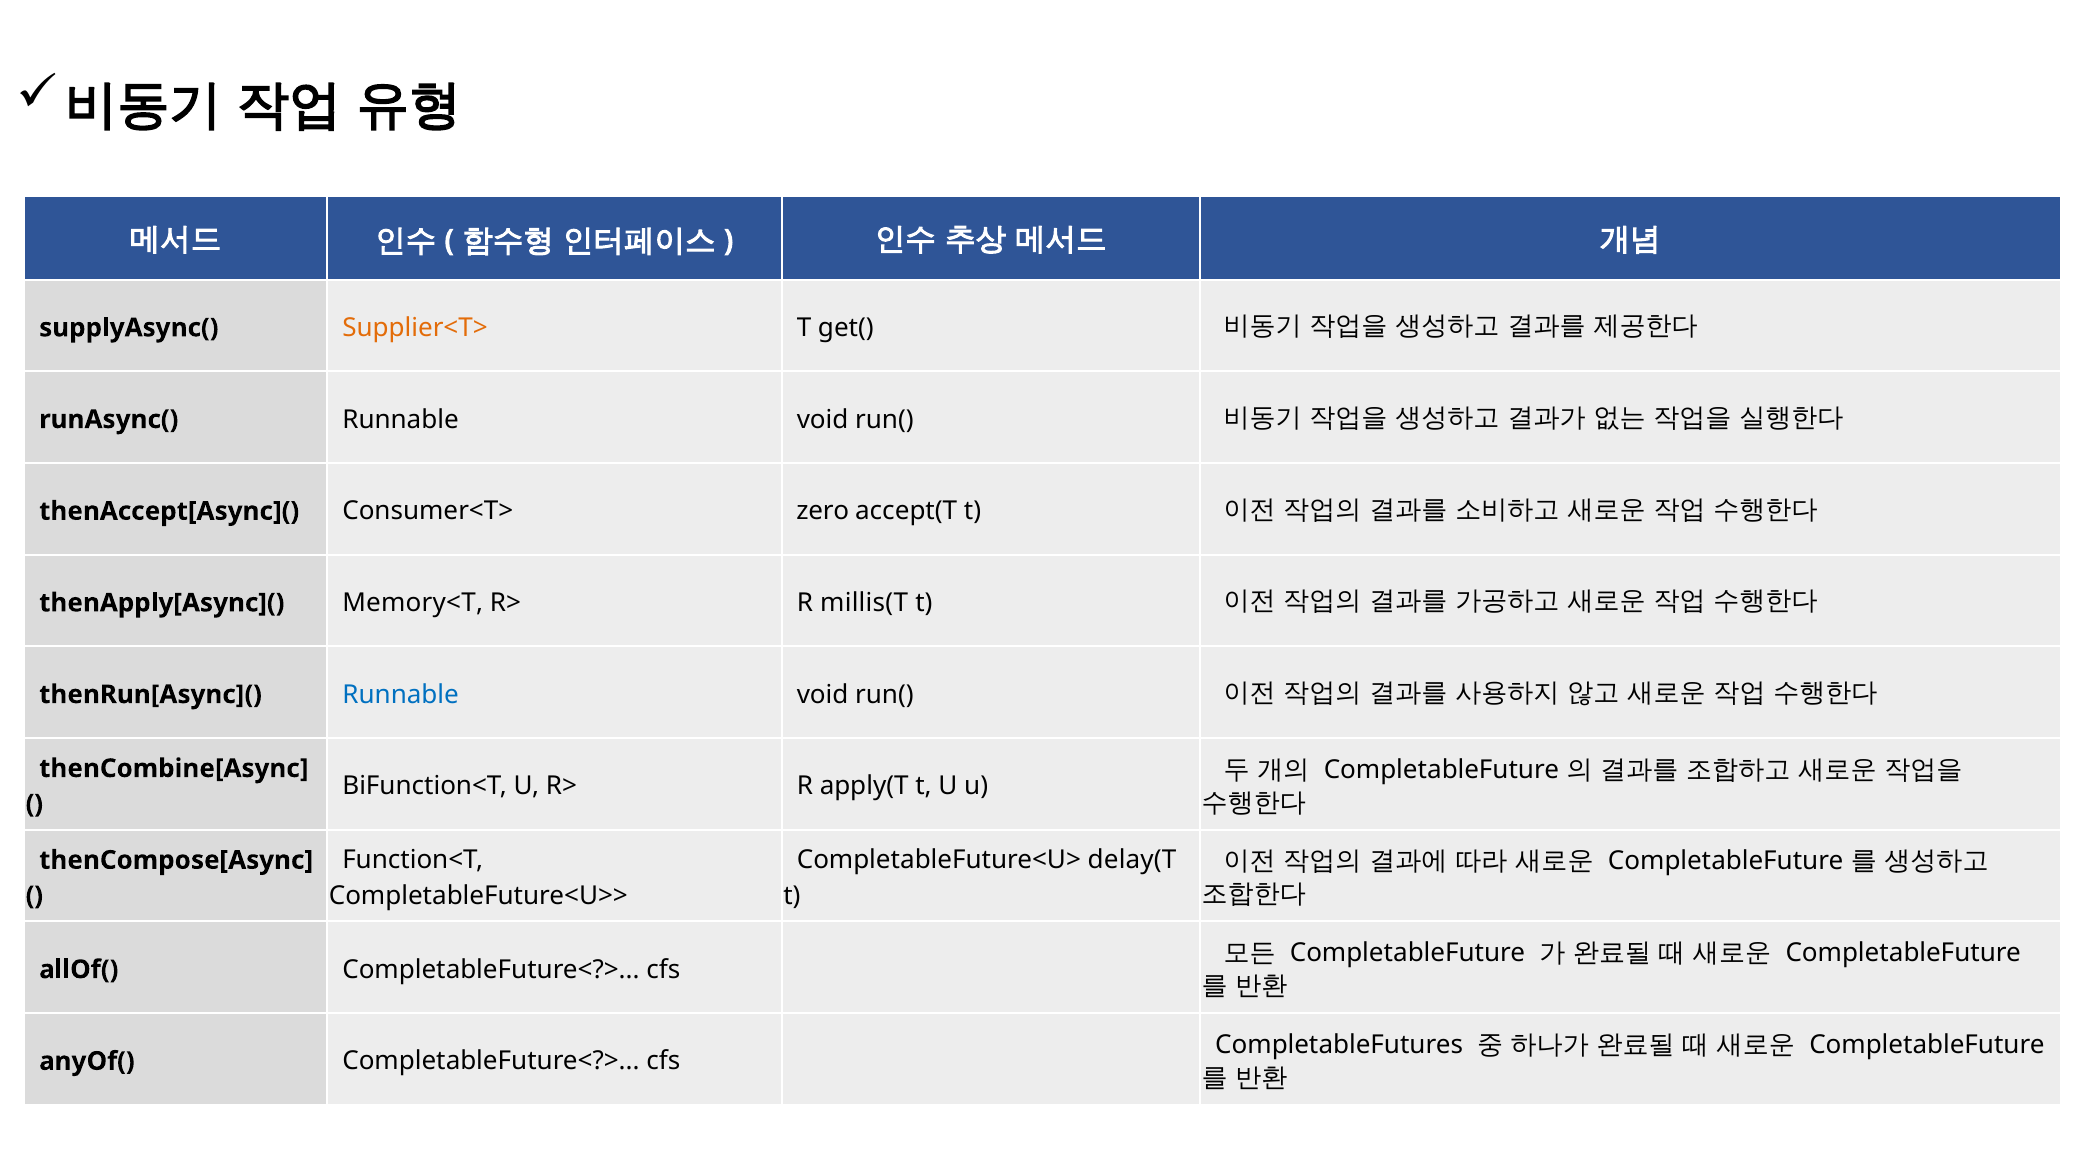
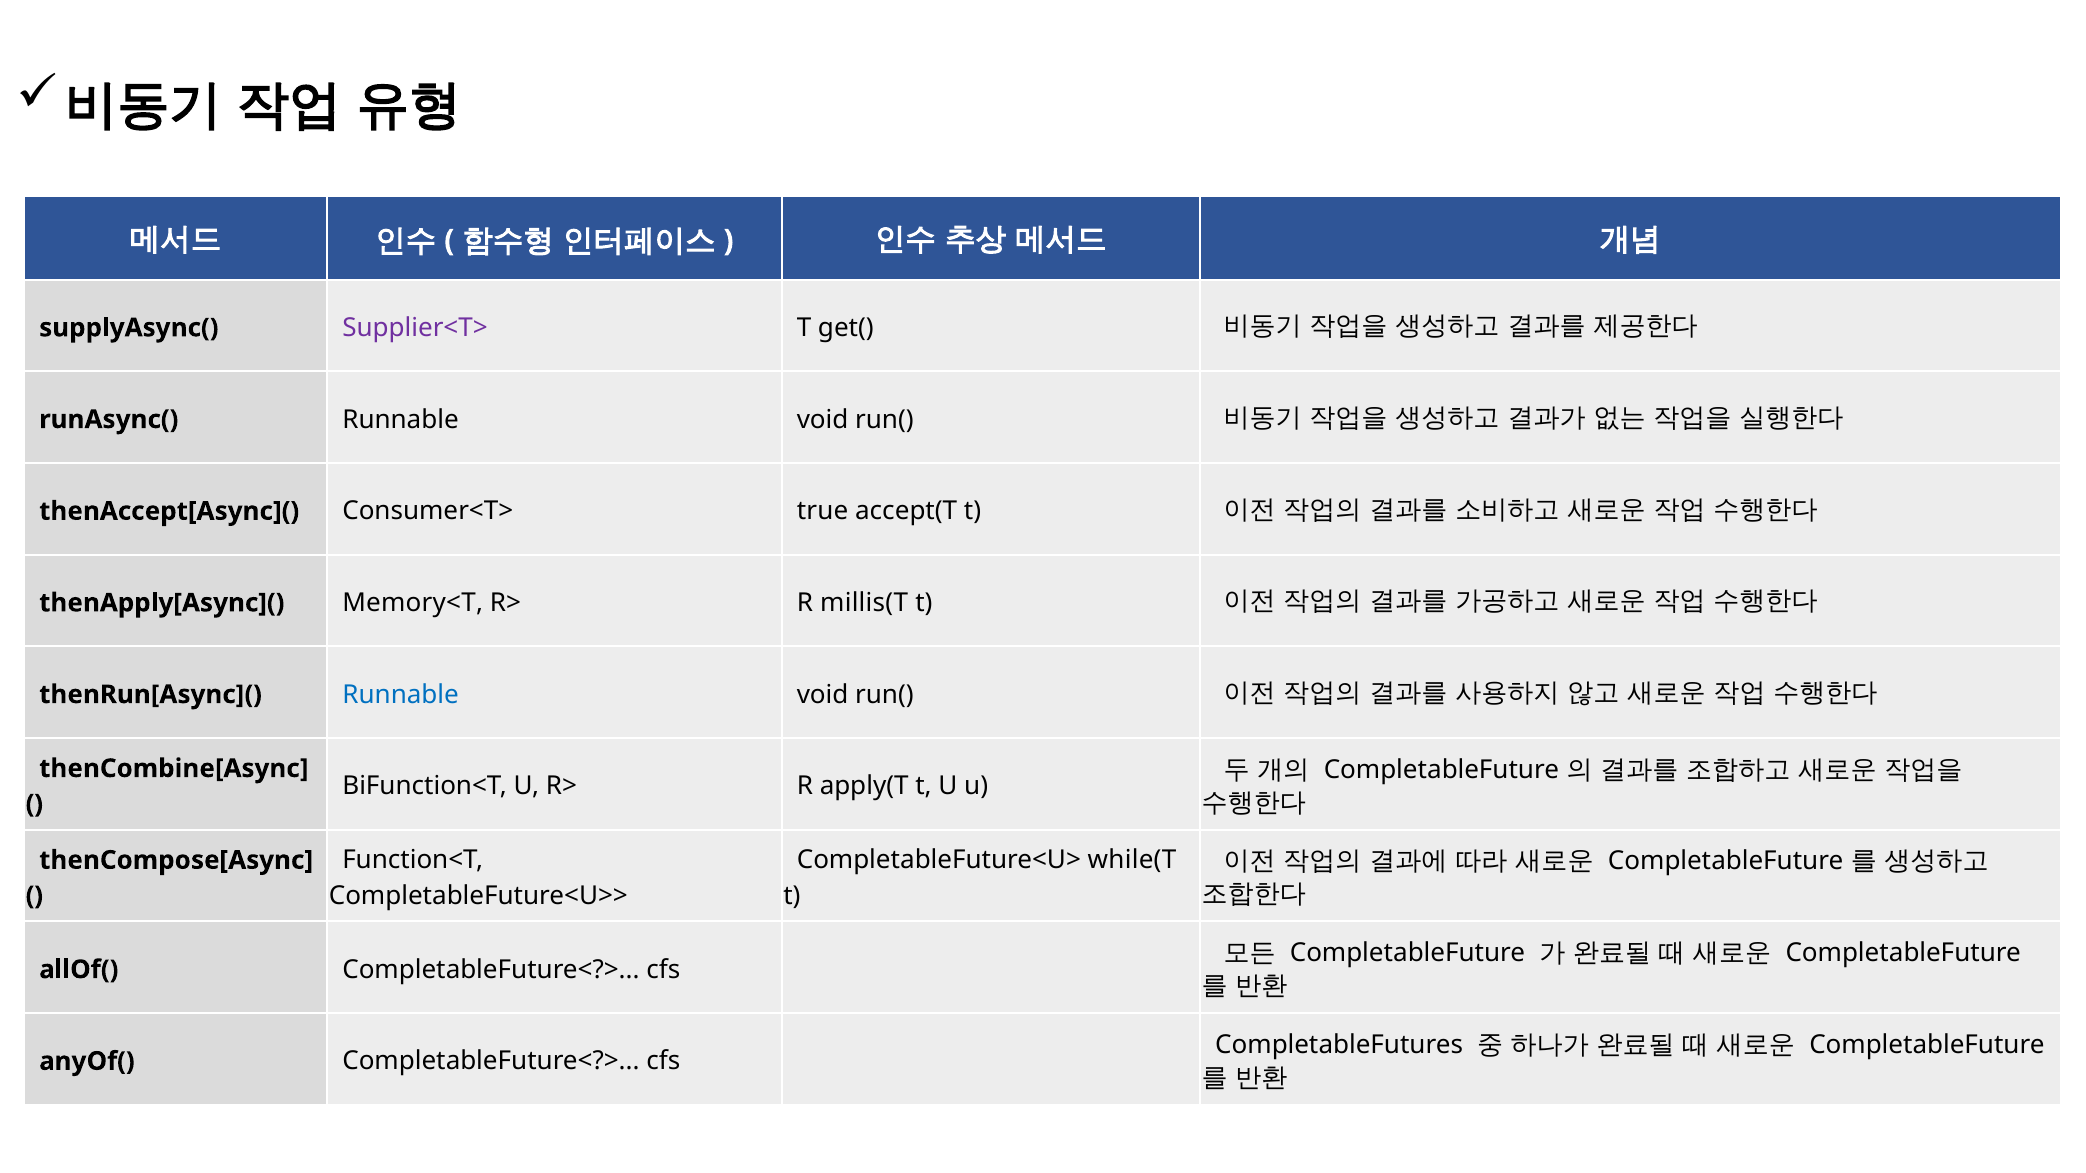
Supplier<T> colour: orange -> purple (415, 328)
zero: zero -> true (823, 511)
delay(T: delay(T -> while(T (1132, 860)
